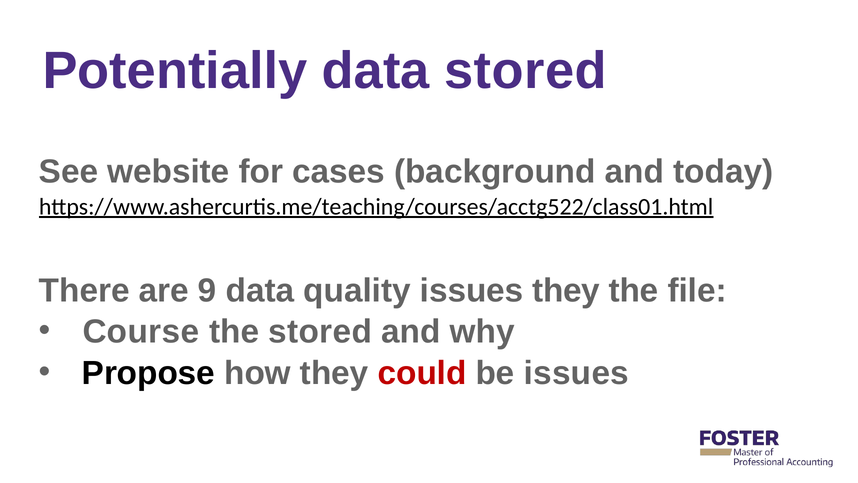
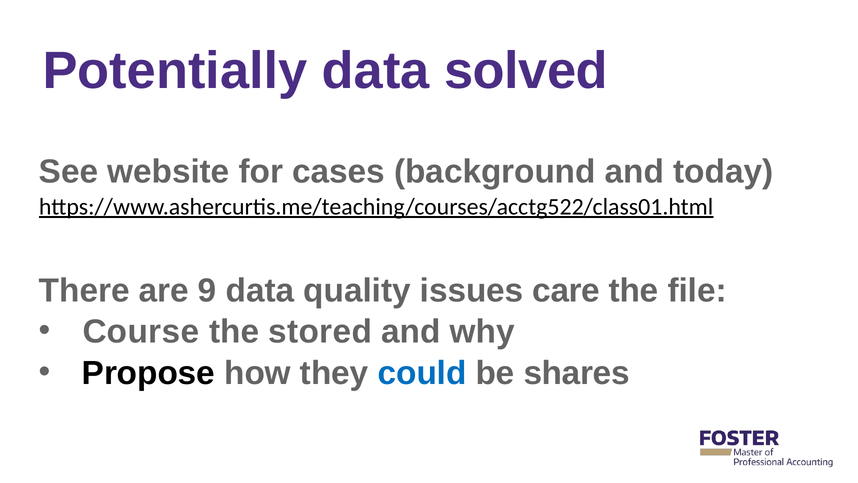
data stored: stored -> solved (526, 71)
issues they: they -> care (566, 290)
could colour: red -> blue (422, 373)
be issues: issues -> shares (577, 373)
